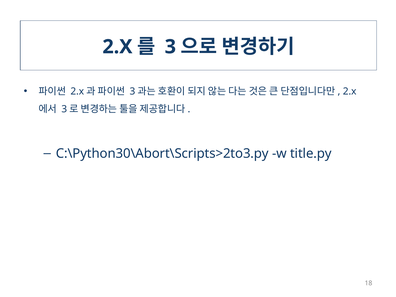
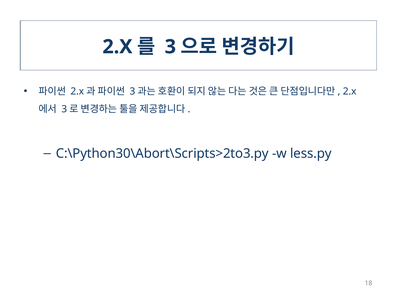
title.py: title.py -> less.py (311, 154)
